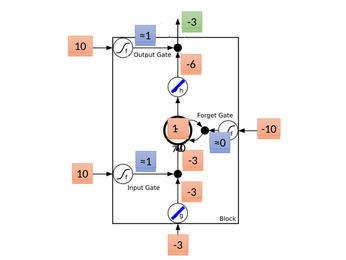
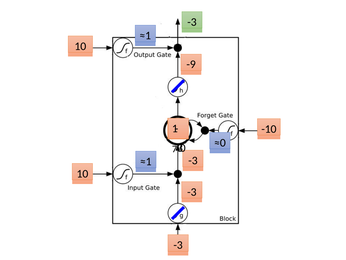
-6: -6 -> -9 (191, 64)
